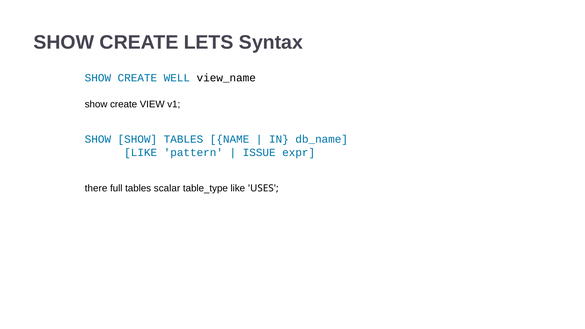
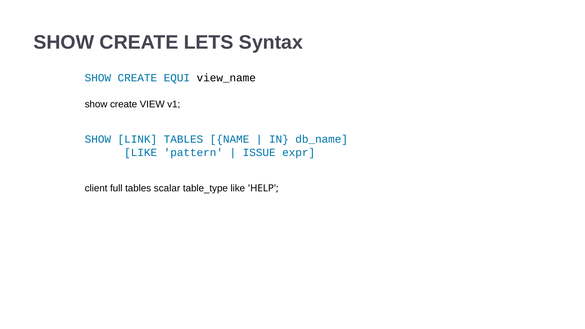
WELL: WELL -> EQUI (177, 78)
SHOW SHOW: SHOW -> LINK (137, 139)
there: there -> client (96, 188)
USES: USES -> HELP (263, 188)
